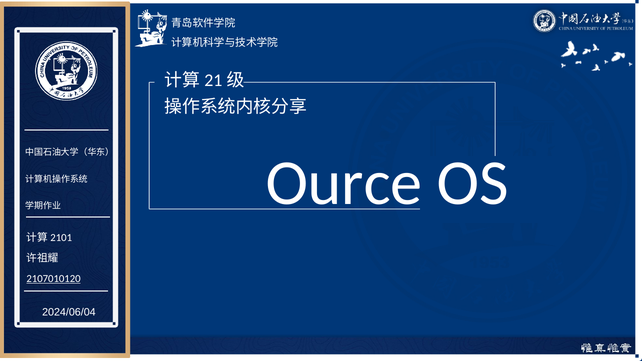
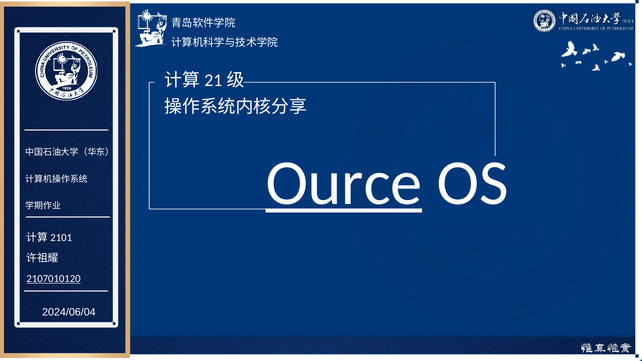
Ource underline: none -> present (344, 183)
